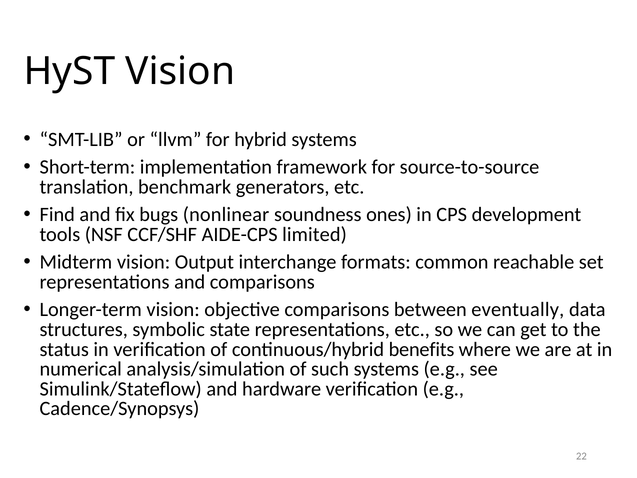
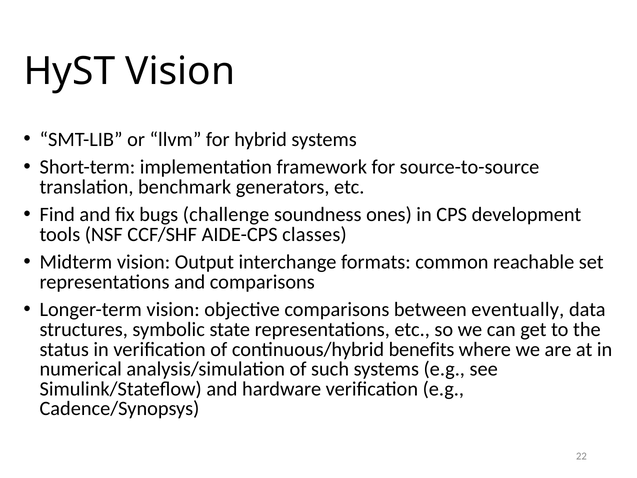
nonlinear: nonlinear -> challenge (226, 215)
limited: limited -> classes (314, 234)
